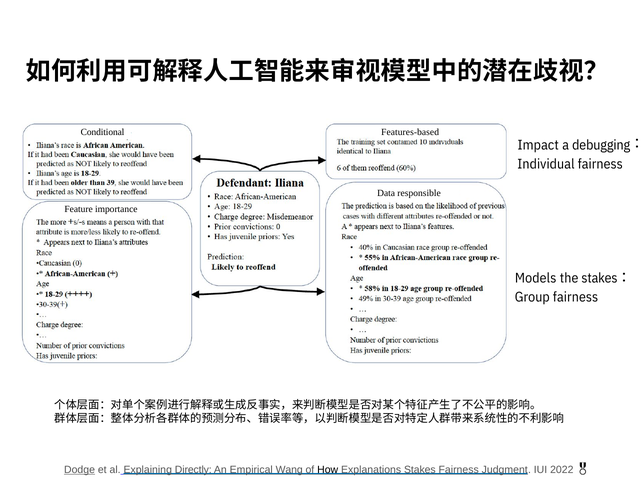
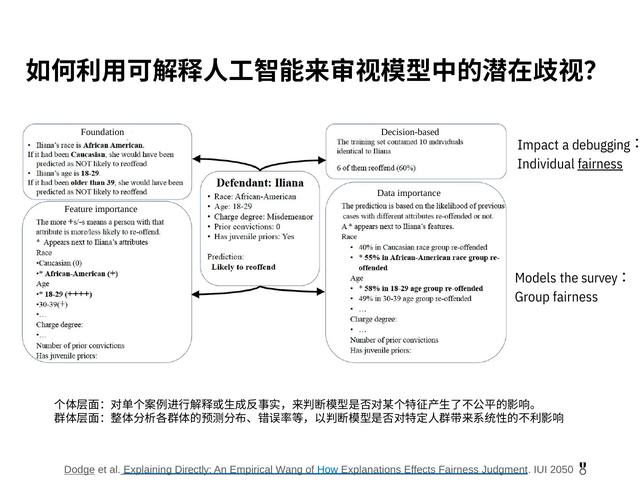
Conditional: Conditional -> Foundation (102, 132)
Features-based: Features-based -> Decision-based (410, 132)
fairness underline: none -> present (600, 164)
Data responsible: responsible -> importance (419, 193)
the stakes: stakes -> survey (599, 279)
How colour: black -> blue (328, 470)
Explanations Stakes: Stakes -> Effects (420, 470)
2022: 2022 -> 2050 (562, 470)
